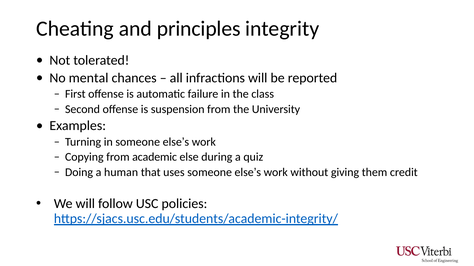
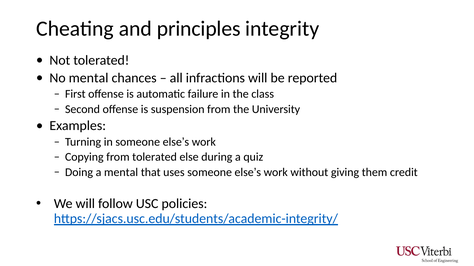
from academic: academic -> tolerated (155, 157)
a human: human -> mental (121, 173)
